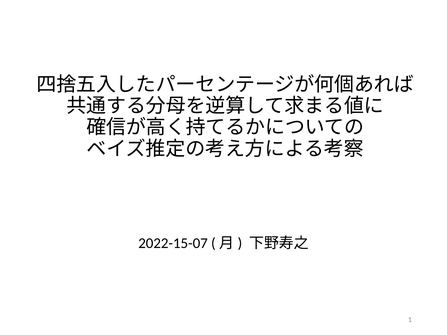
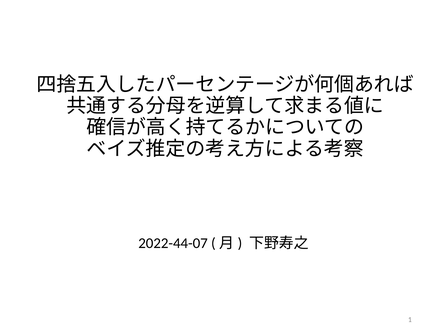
2022-15-07: 2022-15-07 -> 2022-44-07 (173, 243)
